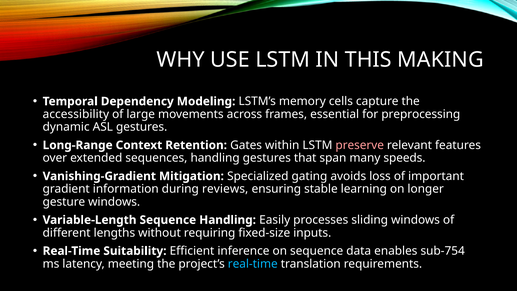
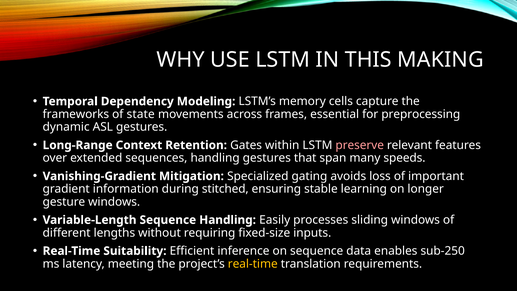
accessibility: accessibility -> frameworks (76, 114)
large: large -> state (141, 114)
reviews: reviews -> stitched (225, 189)
sub-754: sub-754 -> sub-250 (443, 251)
real-time colour: light blue -> yellow (253, 264)
